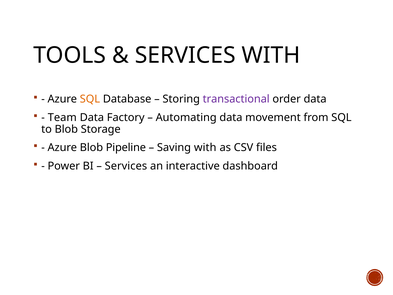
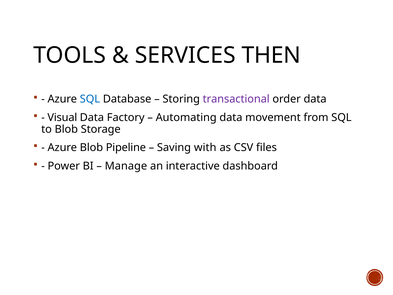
SERVICES WITH: WITH -> THEN (271, 55)
SQL colour: orange -> blue (90, 99)
Team: Team -> Visual (62, 117)
Services: Services -> Manage (126, 166)
